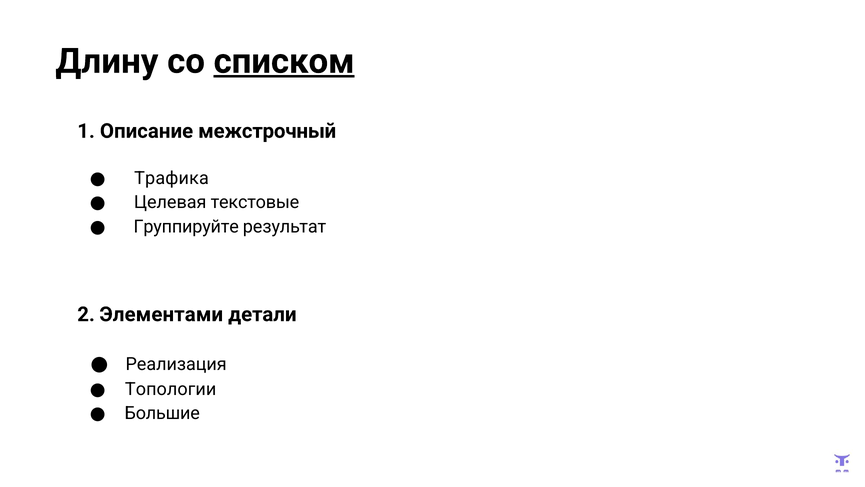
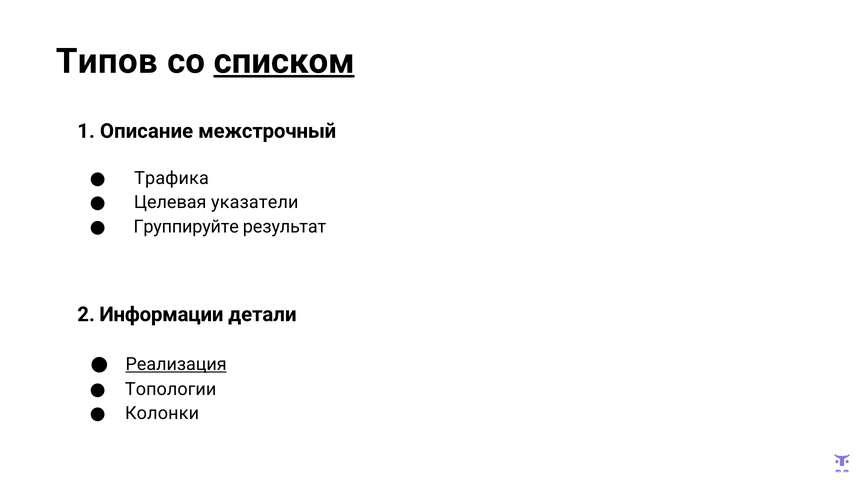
Длину: Длину -> Типов (107, 61)
текстовые: текстовые -> указатели (255, 202)
Элементами: Элементами -> Информации (161, 314)
Реализация underline: none -> present (176, 364)
Большие: Большие -> Колонки (162, 413)
